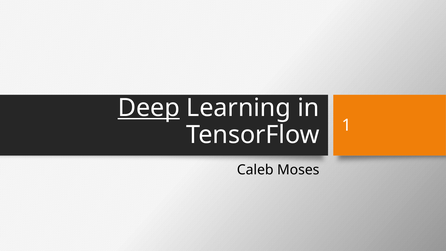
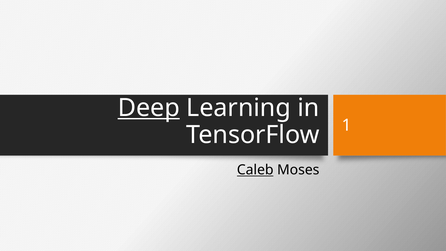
Caleb underline: none -> present (255, 170)
